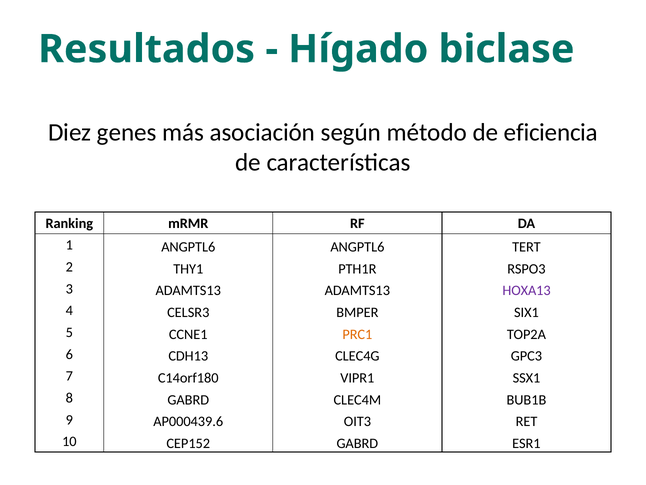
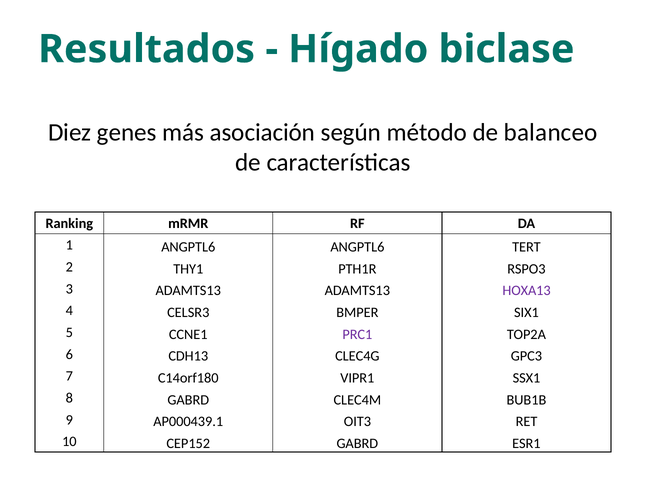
eficiencia: eficiencia -> balanceo (551, 132)
PRC1 colour: orange -> purple (357, 334)
AP000439.6: AP000439.6 -> AP000439.1 (188, 421)
